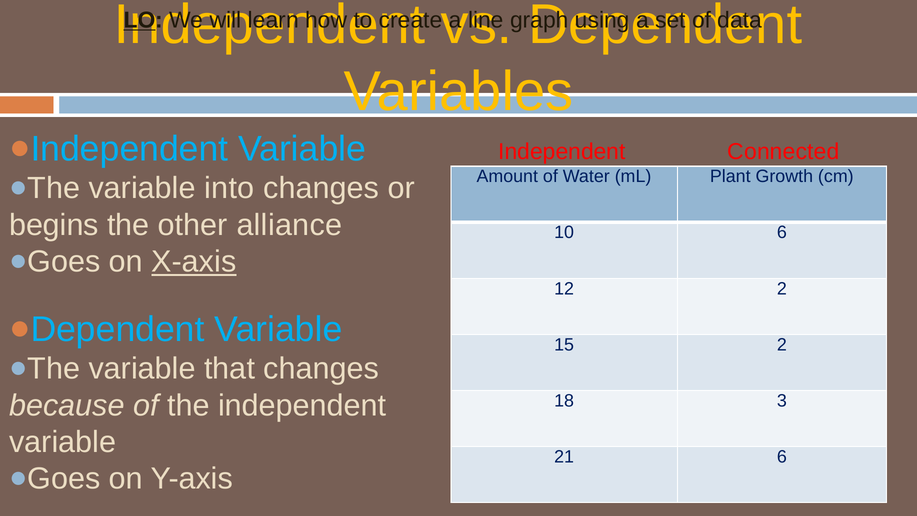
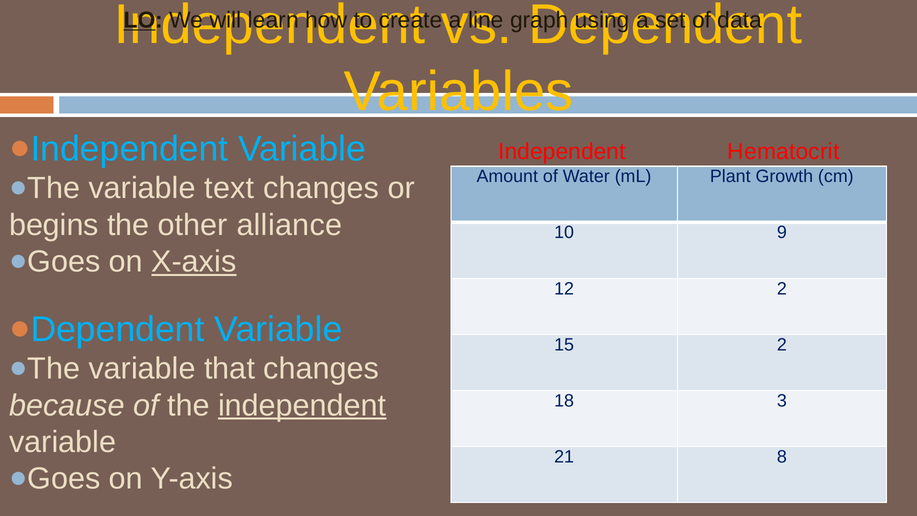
Connected: Connected -> Hematocrit (783, 152)
into: into -> text (229, 188)
10 6: 6 -> 9 (782, 233)
independent underline: none -> present (302, 405)
21 6: 6 -> 8 (782, 457)
